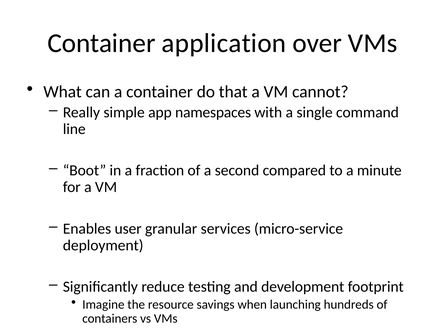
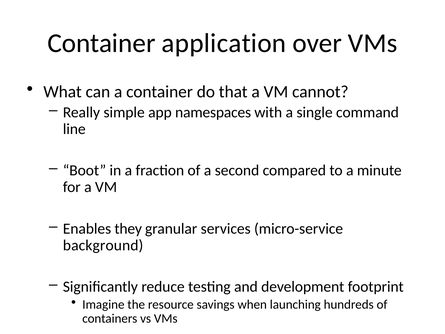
user: user -> they (128, 229)
deployment: deployment -> background (103, 245)
